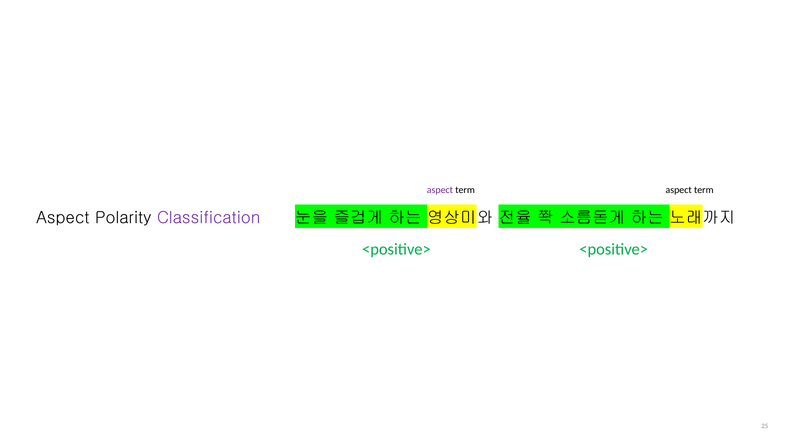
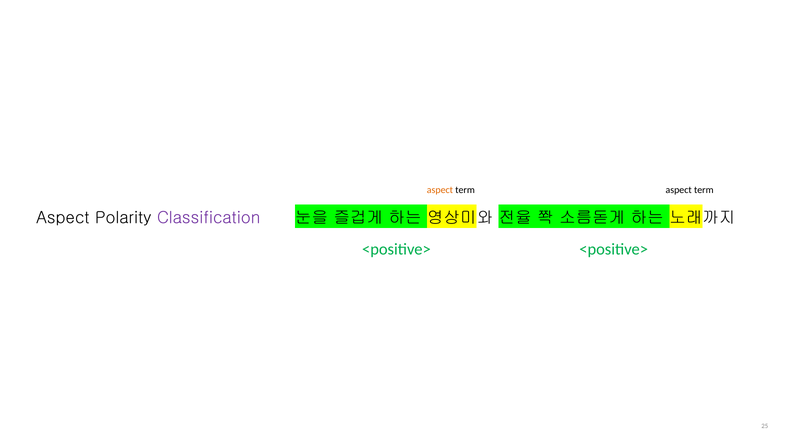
aspect colour: purple -> orange (440, 190)
